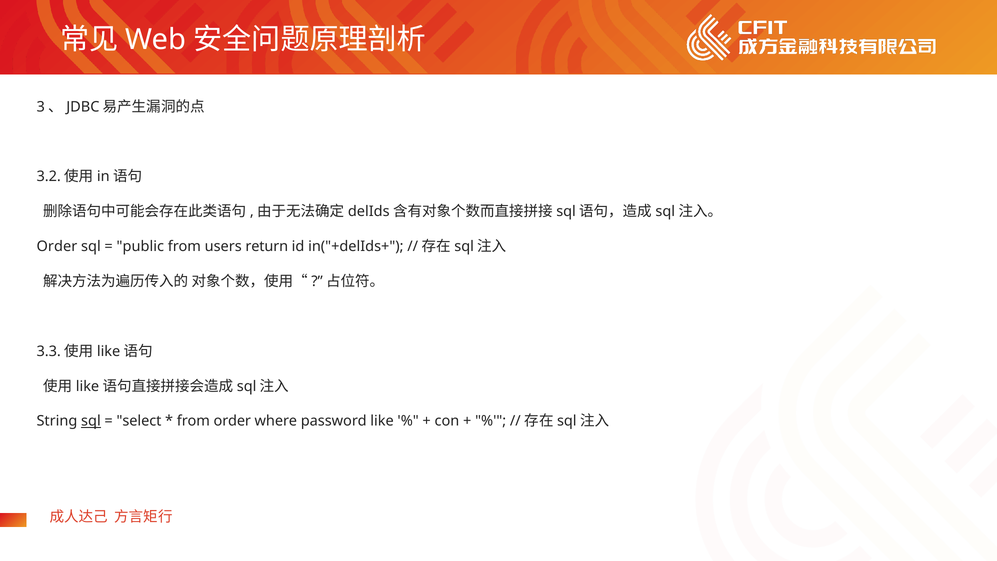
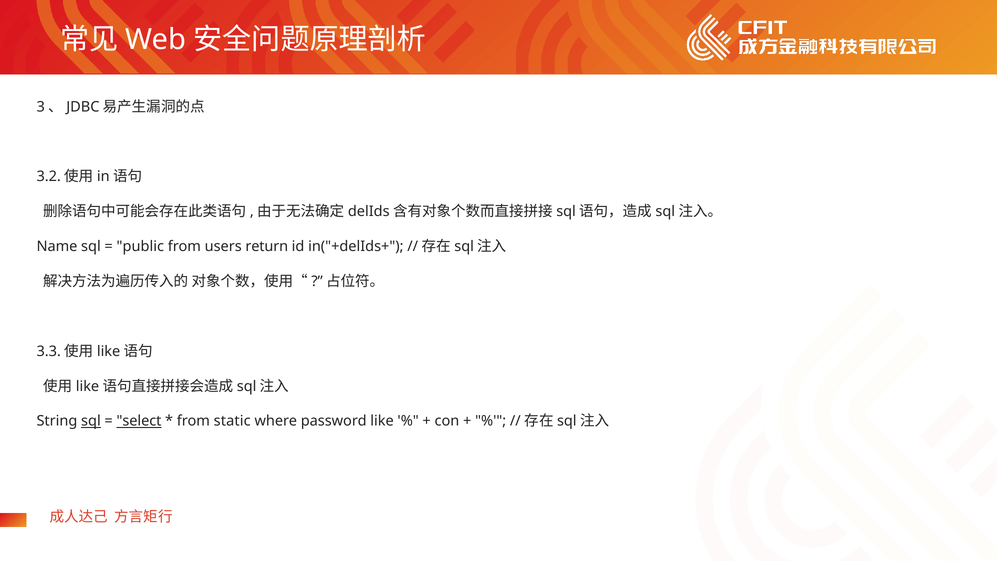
Order: Order -> Name (57, 246)
select underline: none -> present (139, 421)
from order: order -> static (232, 421)
